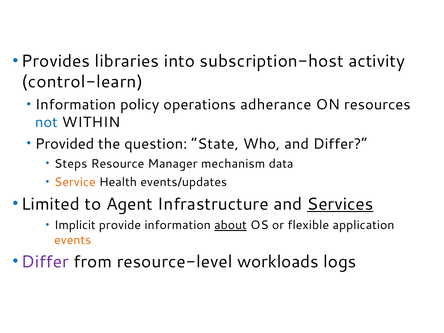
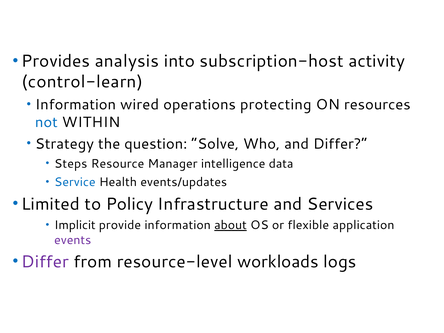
libraries: libraries -> analysis (127, 61)
policy: policy -> wired (140, 105)
adherance: adherance -> protecting (276, 105)
Provided: Provided -> Strategy (64, 144)
State: State -> Solve (215, 144)
mechanism: mechanism -> intelligence (233, 164)
Service colour: orange -> blue (75, 182)
Agent: Agent -> Policy (129, 204)
Services underline: present -> none (340, 204)
events colour: orange -> purple (73, 240)
